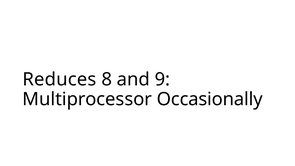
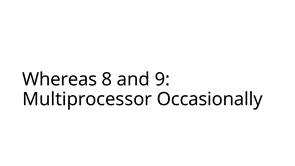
Reduces: Reduces -> Whereas (60, 79)
